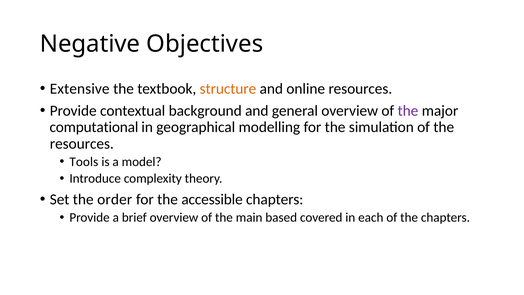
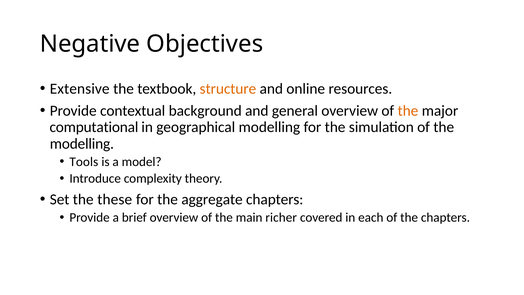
the colour: purple -> orange (408, 111)
resources: resources -> modelling (82, 144)
order: order -> these (115, 199)
accessible: accessible -> aggregate (212, 199)
based: based -> richer (281, 217)
